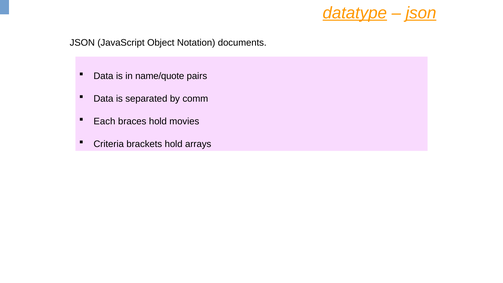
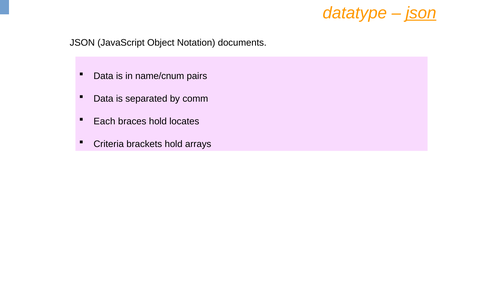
datatype underline: present -> none (355, 13)
name/quote: name/quote -> name/cnum (160, 76)
movies: movies -> locates (184, 121)
